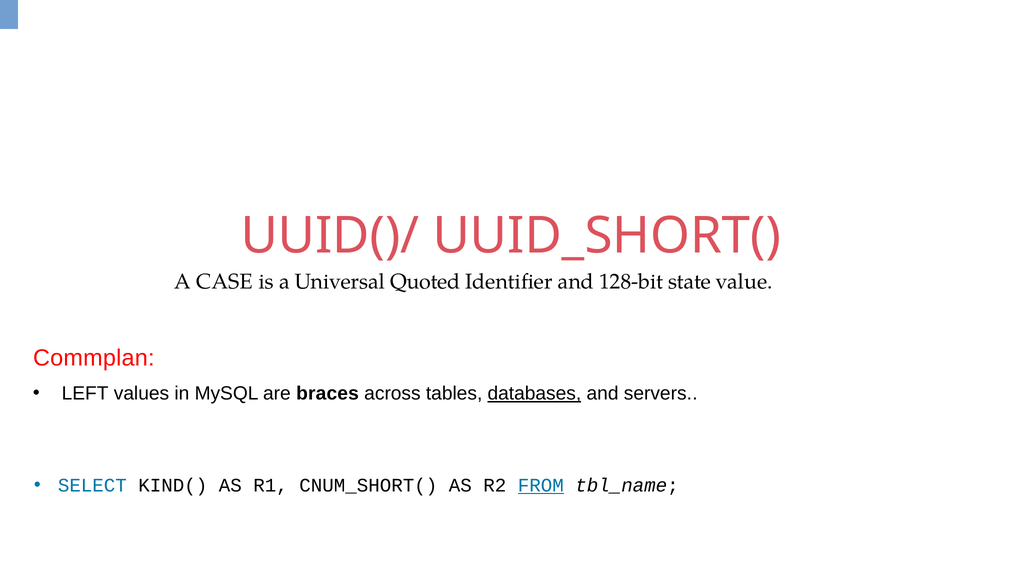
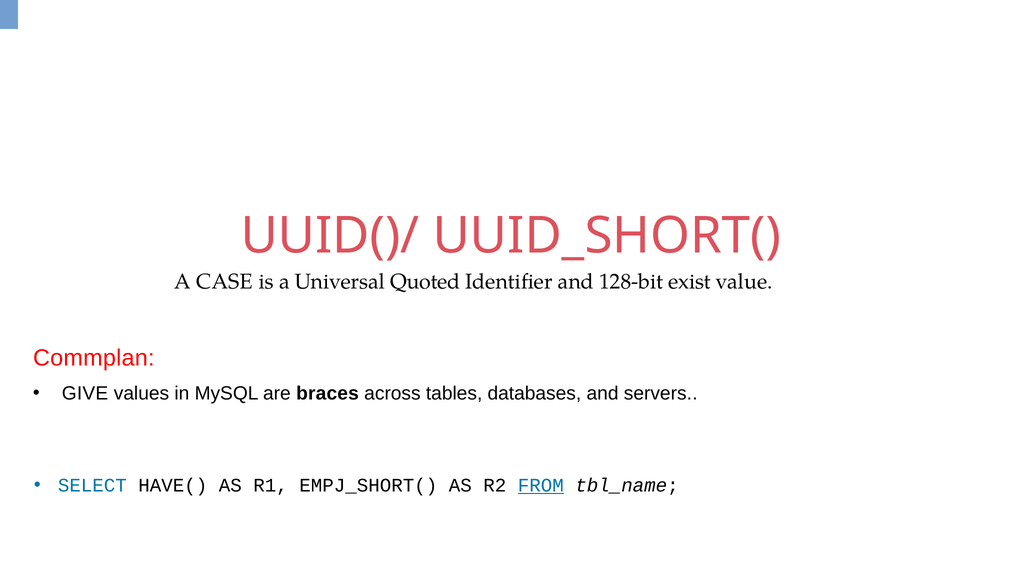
state: state -> exist (690, 282)
LEFT: LEFT -> GIVE (85, 393)
databases underline: present -> none (534, 393)
KIND(: KIND( -> HAVE( (173, 485)
CNUM_SHORT(: CNUM_SHORT( -> EMPJ_SHORT( (368, 485)
